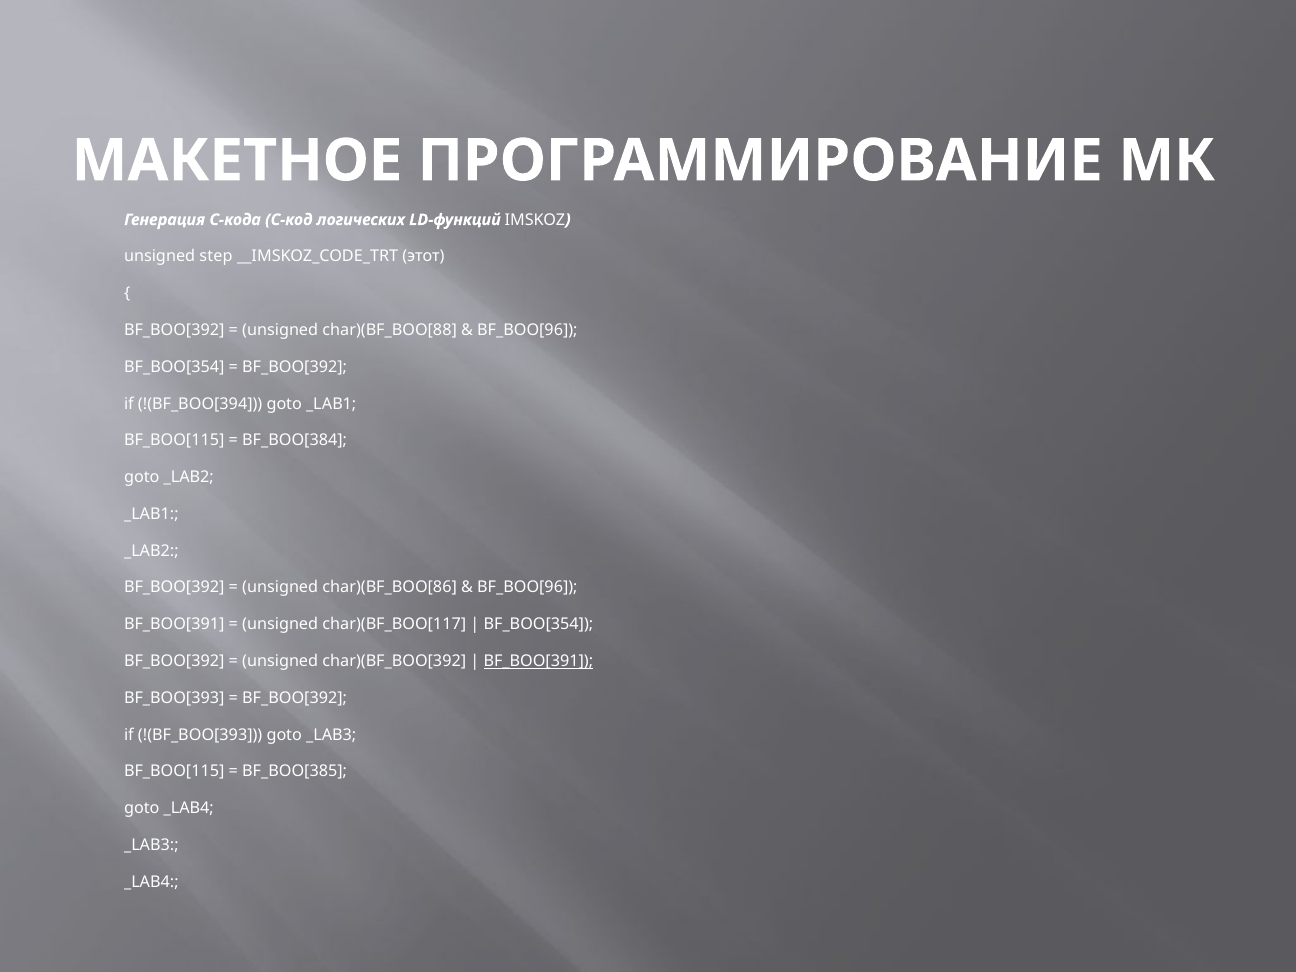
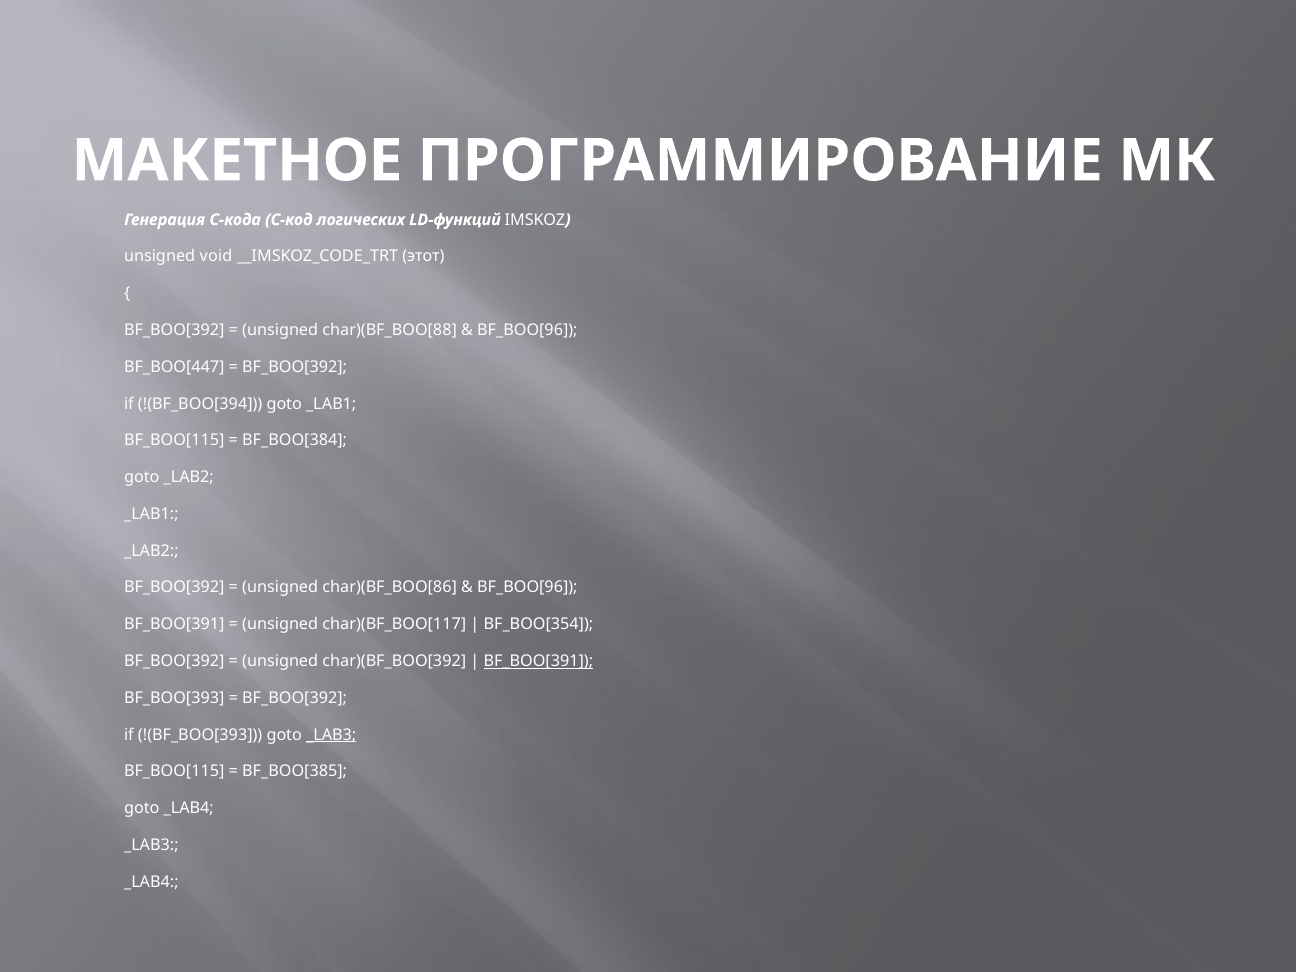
step: step -> void (216, 257)
BF_BOO[354: BF_BOO[354 -> BF_BOO[447 (174, 367)
_LAB3 underline: none -> present (331, 735)
